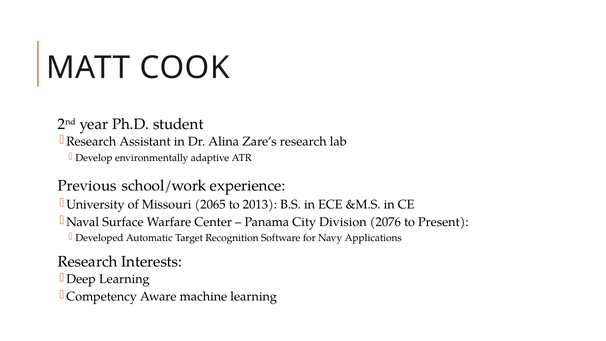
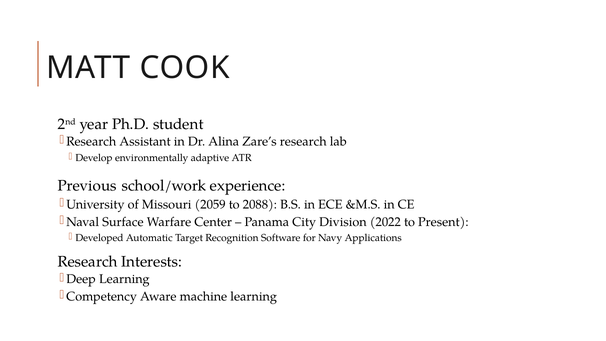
2065: 2065 -> 2059 (210, 204)
2013: 2013 -> 2088 (260, 204)
2076: 2076 -> 2022 (385, 222)
